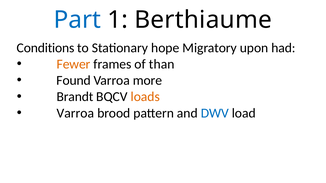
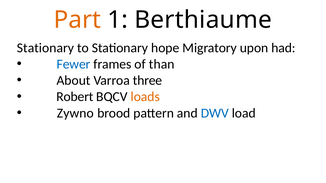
Part colour: blue -> orange (77, 20)
Conditions: Conditions -> Stationary (45, 48)
Fewer colour: orange -> blue (74, 64)
Found: Found -> About (74, 81)
more: more -> three (148, 81)
Brandt: Brandt -> Robert (75, 97)
Varroa: Varroa -> Zywno (75, 113)
